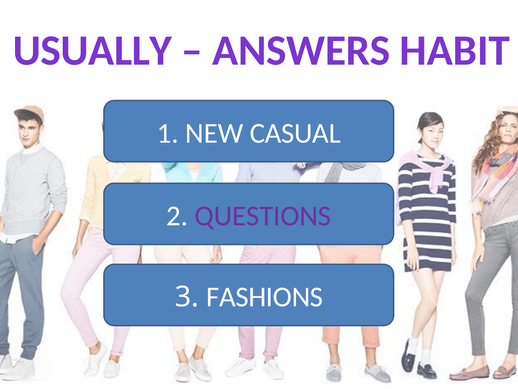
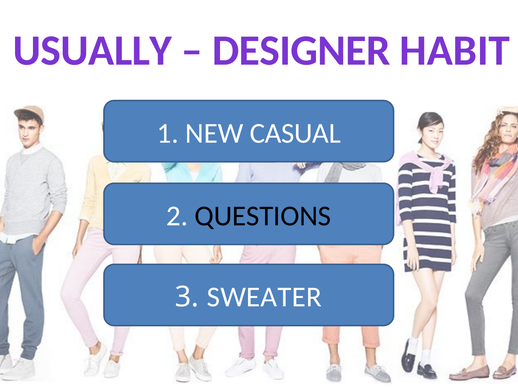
ANSWERS: ANSWERS -> DESIGNER (301, 50)
QUESTIONS colour: purple -> black (263, 216)
FASHIONS: FASHIONS -> SWEATER (264, 297)
